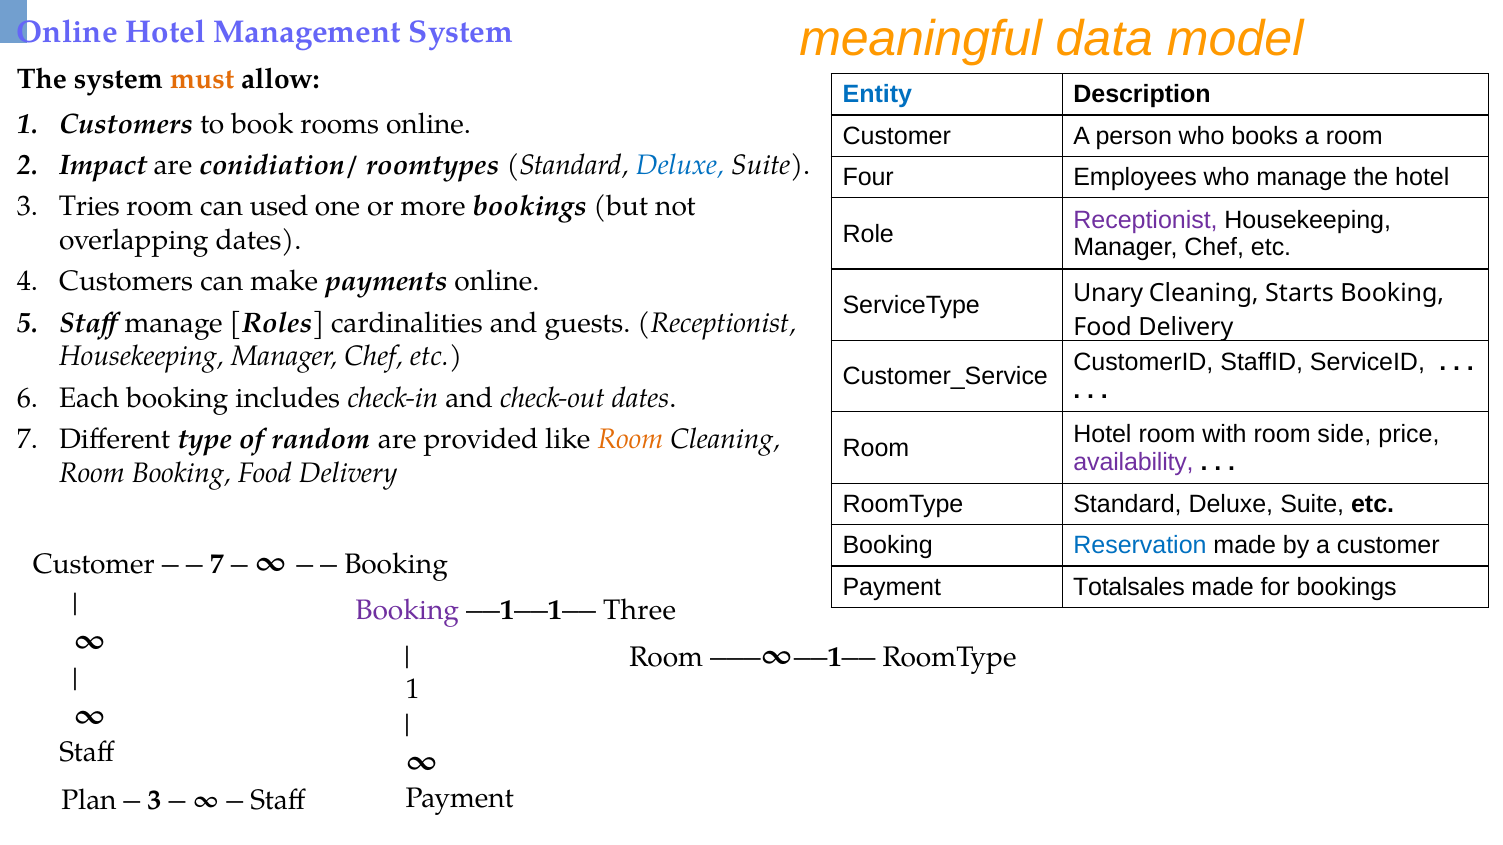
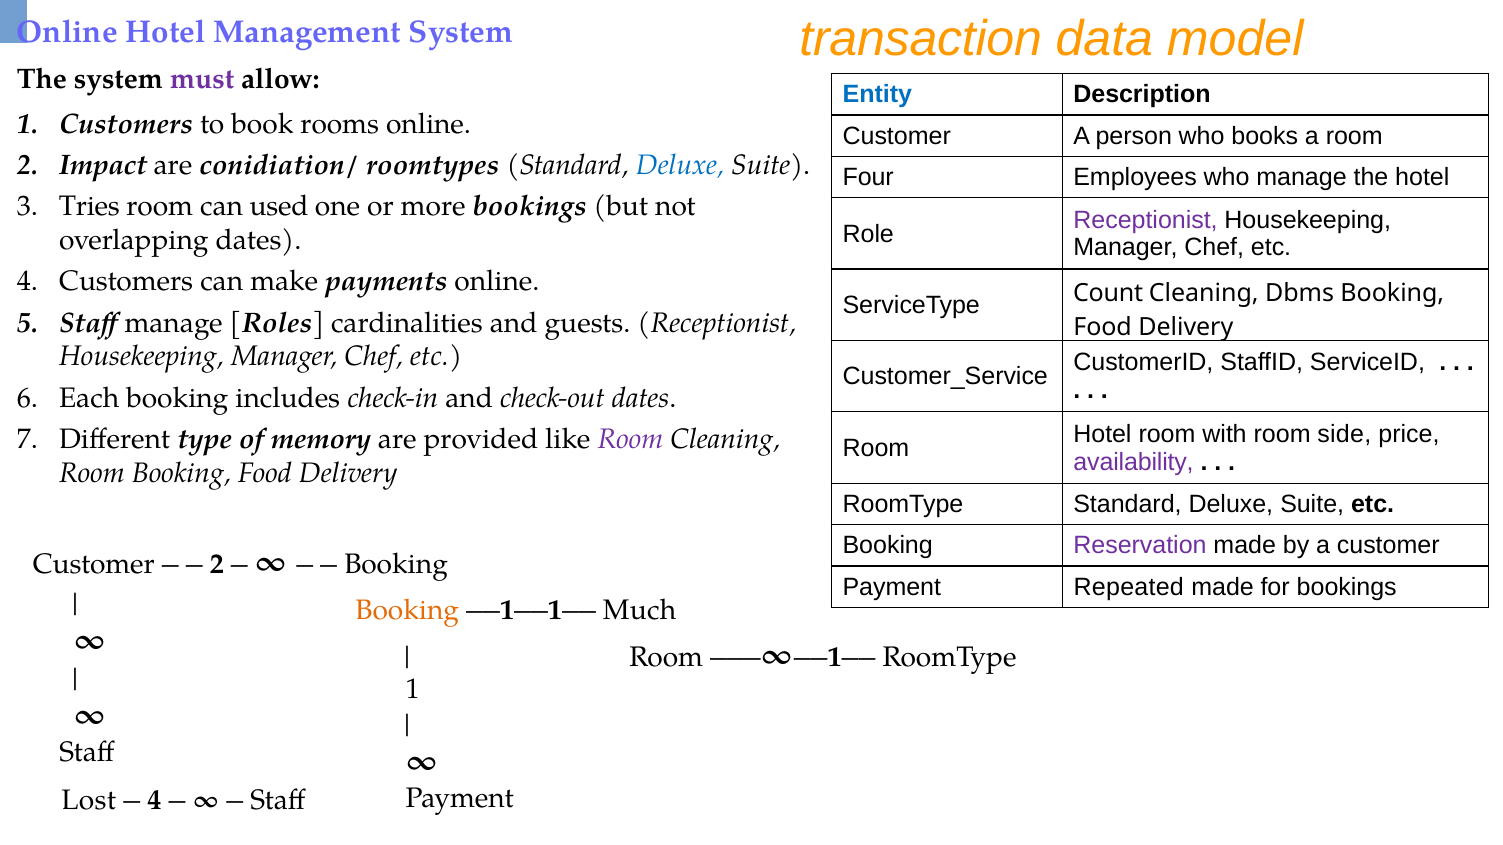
meaningful: meaningful -> transaction (921, 39)
must colour: orange -> purple (202, 79)
Unary: Unary -> Count (1108, 293)
Starts: Starts -> Dbms (1300, 293)
random: random -> memory (321, 439)
Room colour: orange -> purple (630, 439)
Reservation colour: blue -> purple (1140, 546)
7: 7 -> 2 (217, 564)
Totalsales: Totalsales -> Repeated (1129, 587)
Booking colour: purple -> orange (407, 611)
Three: Three -> Much (640, 611)
Plan: Plan -> Lost (89, 801)
3: 3 -> 4 (154, 801)
